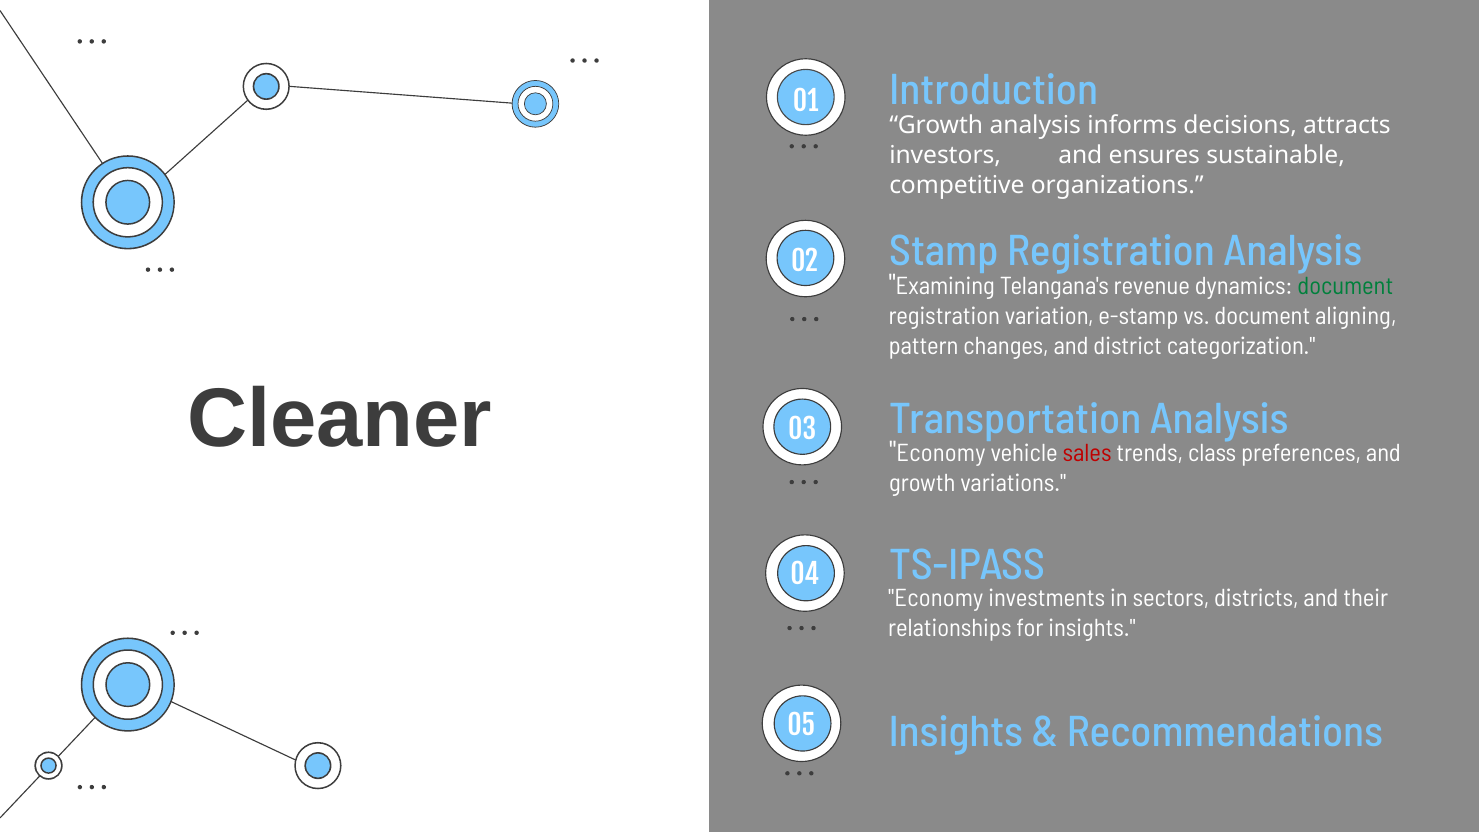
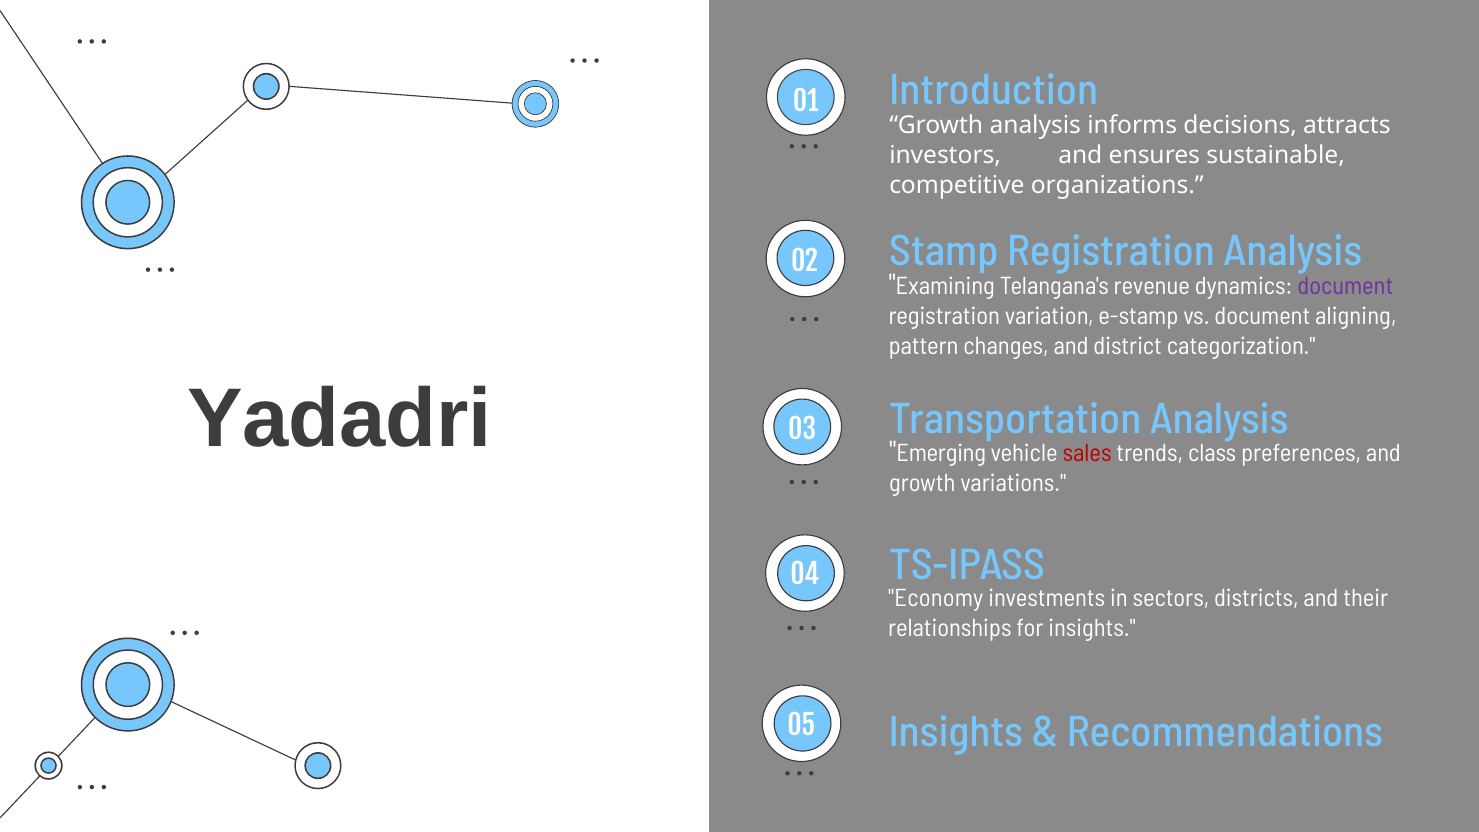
document colour: green -> purple (1345, 286)
Cleaner: Cleaner -> Yadadri (340, 419)
Economy: Economy -> Emerging (941, 453)
